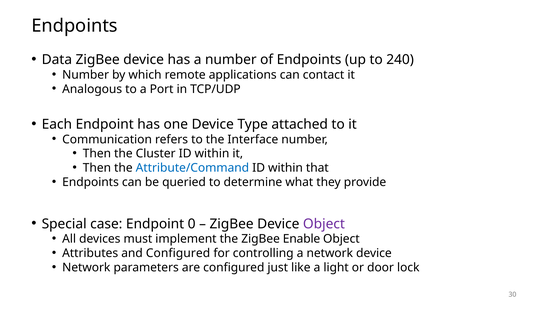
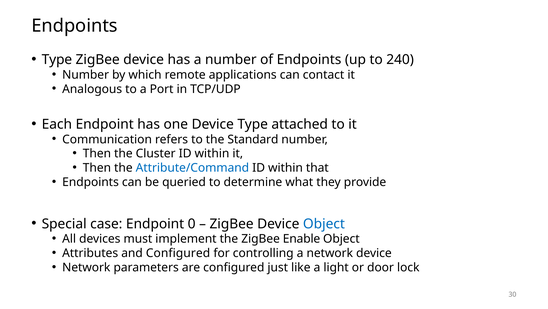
Data: Data -> Type (57, 60)
Interface: Interface -> Standard (253, 139)
Object colour: purple -> blue (324, 223)
